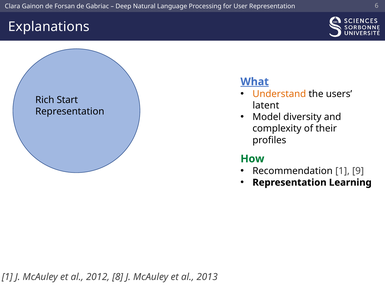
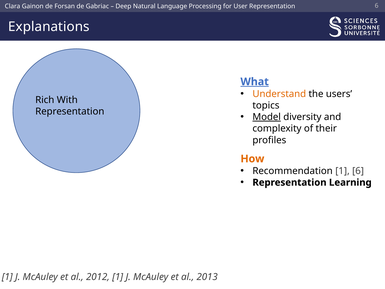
Start: Start -> With (67, 100)
latent: latent -> topics (266, 105)
Model underline: none -> present (267, 117)
How colour: green -> orange (252, 159)
1 9: 9 -> 6 (358, 171)
2012 8: 8 -> 1 (118, 277)
